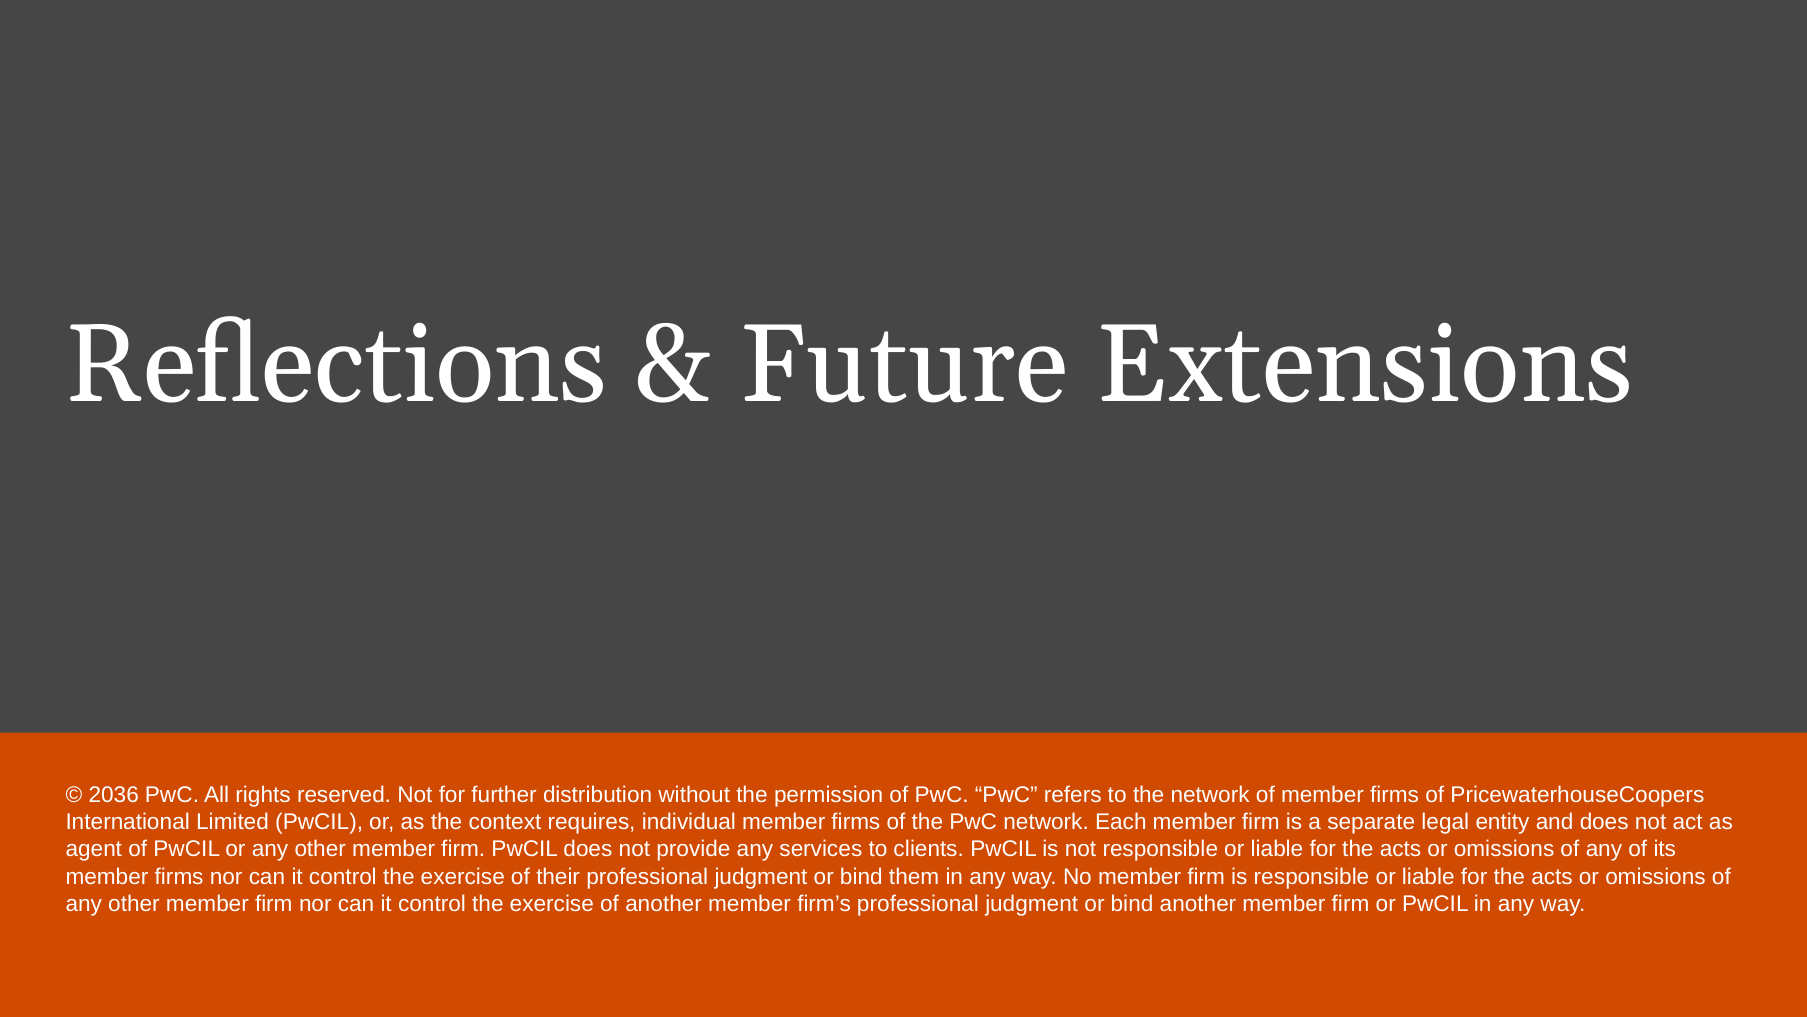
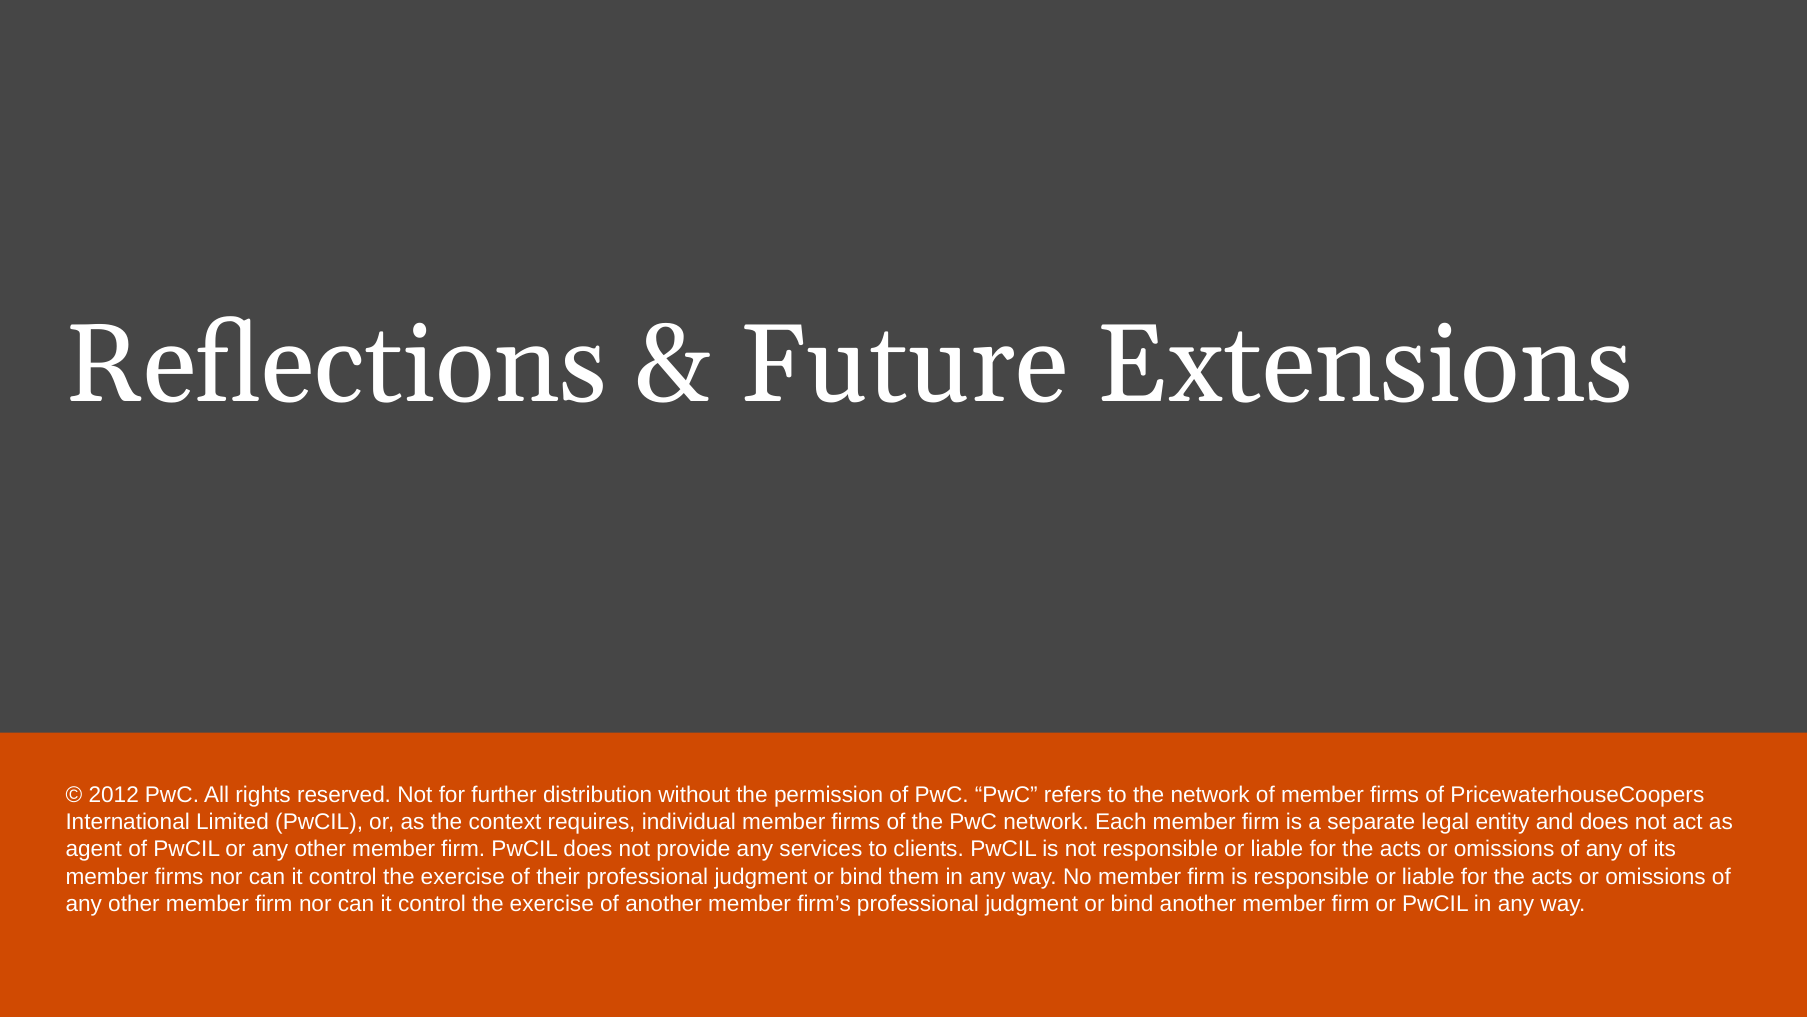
2036: 2036 -> 2012 (114, 795)
